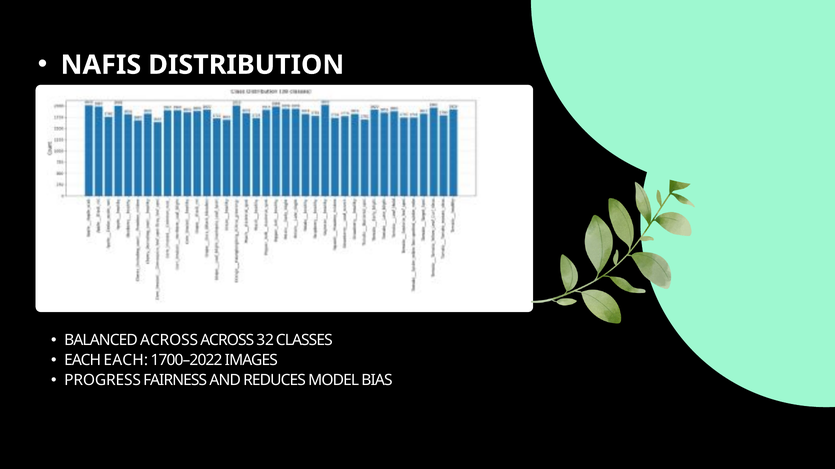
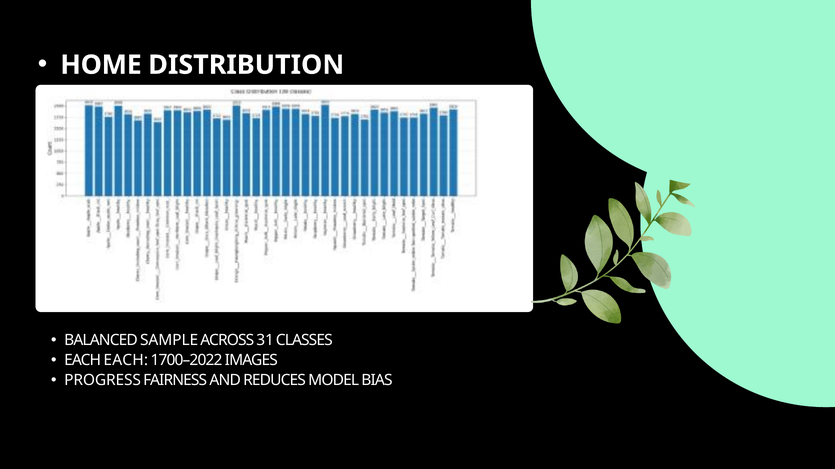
NAFIS: NAFIS -> HOME (101, 65)
BALANCED ACROSS: ACROSS -> SAMPLE (169, 341)
32: 32 -> 31 (265, 341)
